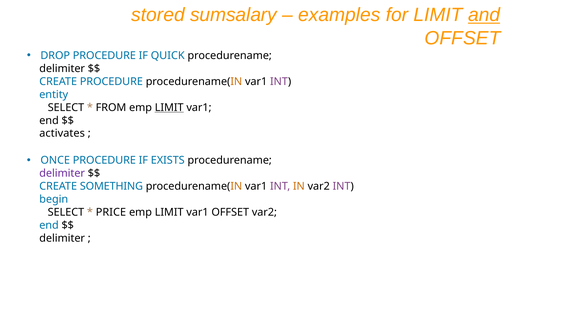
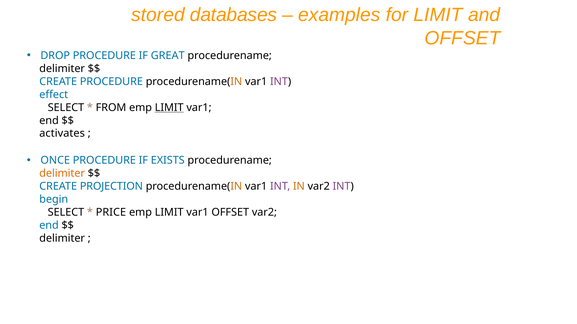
sumsalary: sumsalary -> databases (234, 15)
and underline: present -> none (484, 15)
QUICK: QUICK -> GREAT (168, 56)
entity: entity -> effect (54, 95)
delimiter colour: purple -> orange (62, 174)
SOMETHING: SOMETHING -> PROJECTION (111, 187)
